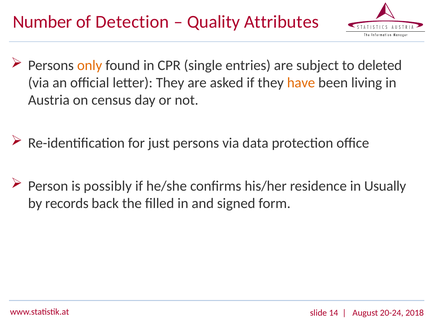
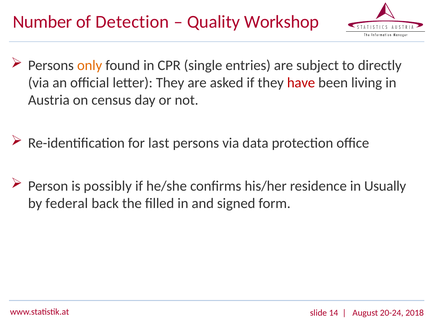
Attributes: Attributes -> Workshop (282, 22)
deleted: deleted -> directly (380, 65)
have colour: orange -> red (301, 83)
just: just -> last (159, 143)
records: records -> federal (67, 203)
